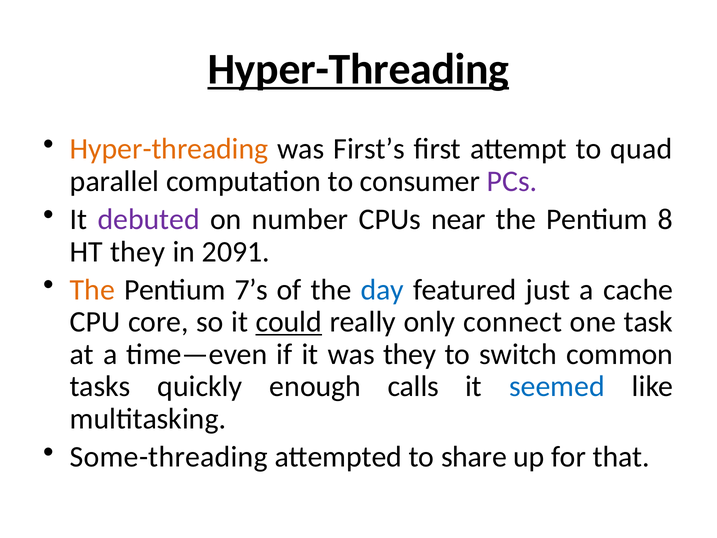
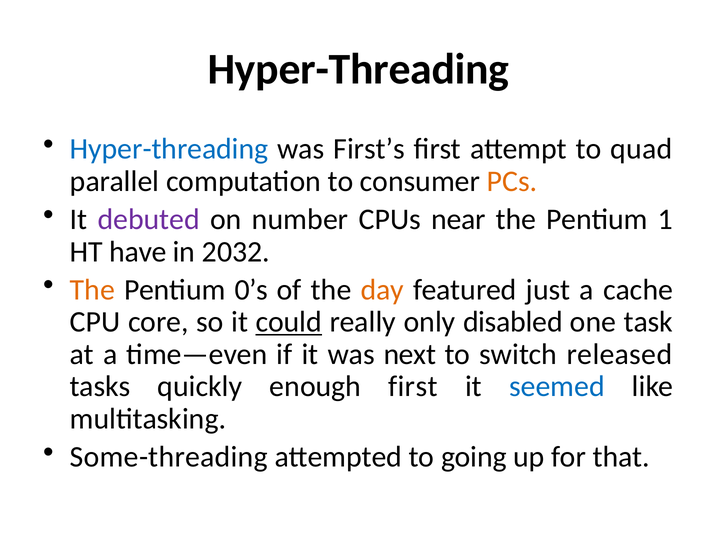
Hyper-Threading underline: present -> none (358, 69)
Hyper-threading colour: orange -> blue (169, 149)
PCs colour: purple -> orange (512, 181)
8: 8 -> 1 (665, 219)
HT they: they -> have (138, 252)
2091: 2091 -> 2032 (236, 252)
7’s: 7’s -> 0’s (251, 290)
day colour: blue -> orange (382, 290)
connect: connect -> disabled (513, 322)
was they: they -> next (410, 354)
common: common -> released (619, 354)
enough calls: calls -> first (413, 386)
share: share -> going (474, 457)
